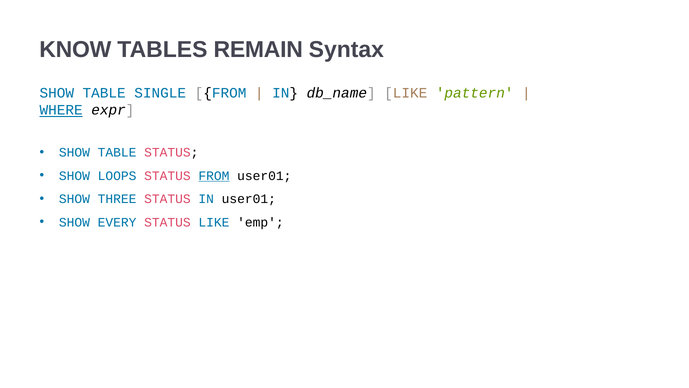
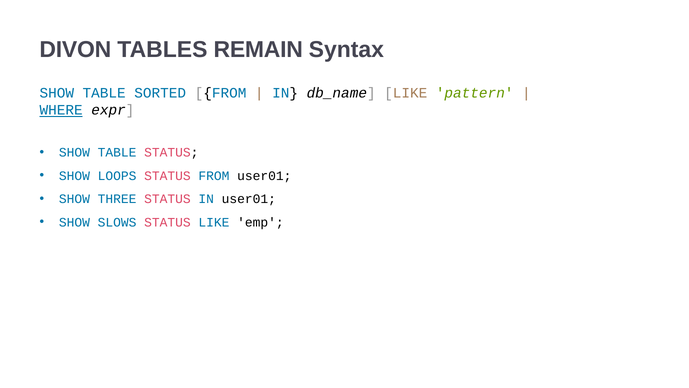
KNOW: KNOW -> DIVON (75, 50)
SINGLE: SINGLE -> SORTED (160, 93)
FROM underline: present -> none (214, 176)
EVERY: EVERY -> SLOWS (117, 222)
